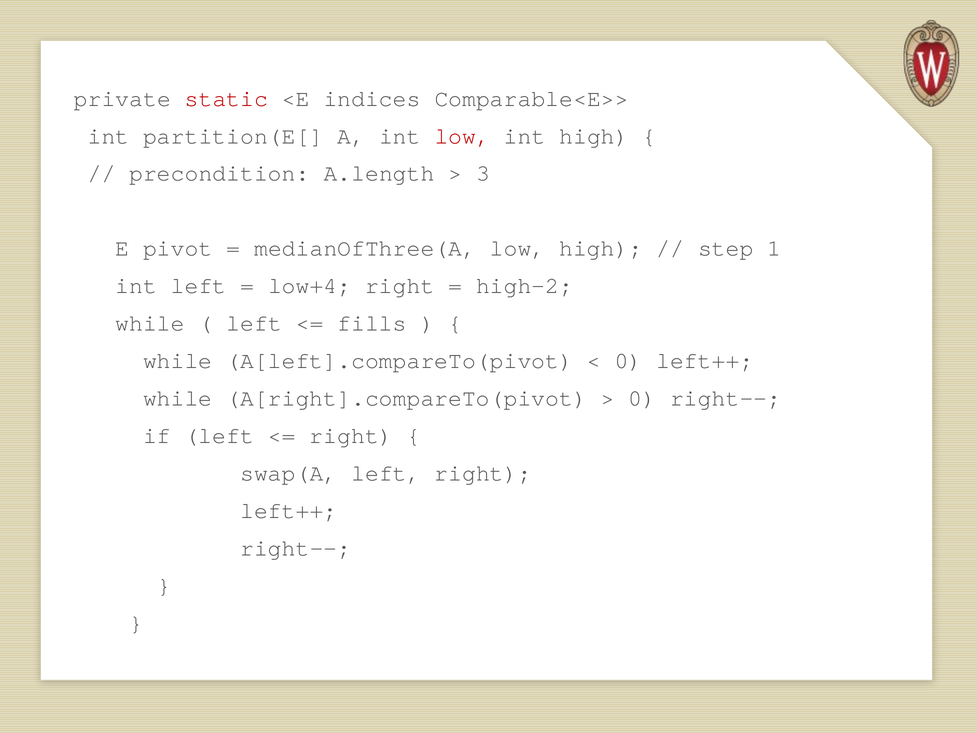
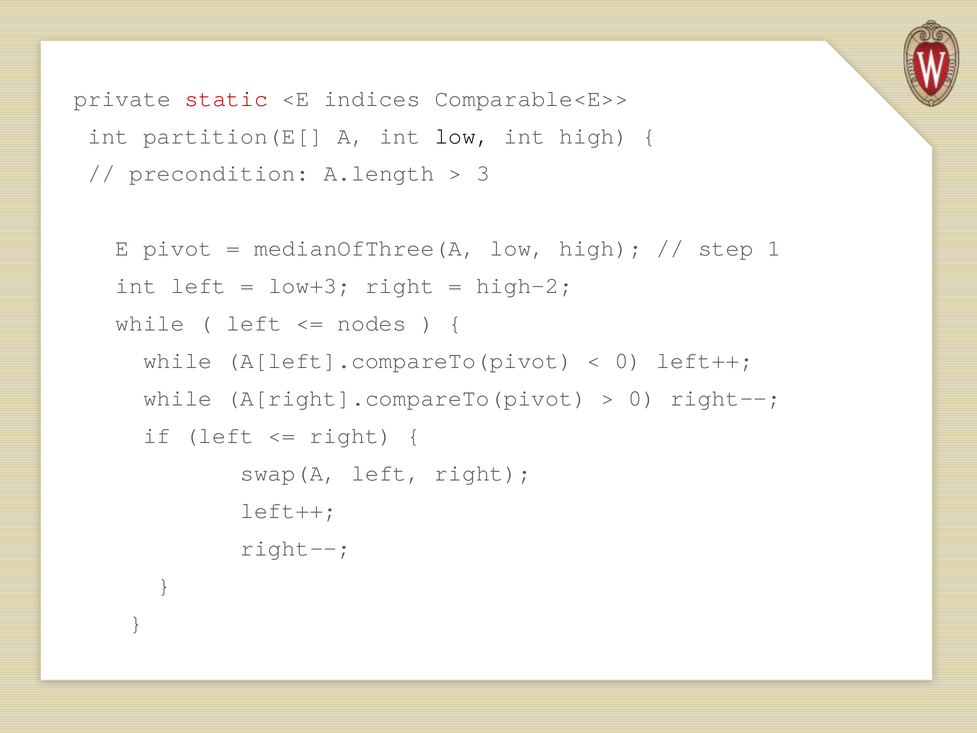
low colour: red -> black (462, 136)
low+4: low+4 -> low+3 (310, 286)
fills: fills -> nodes (372, 323)
